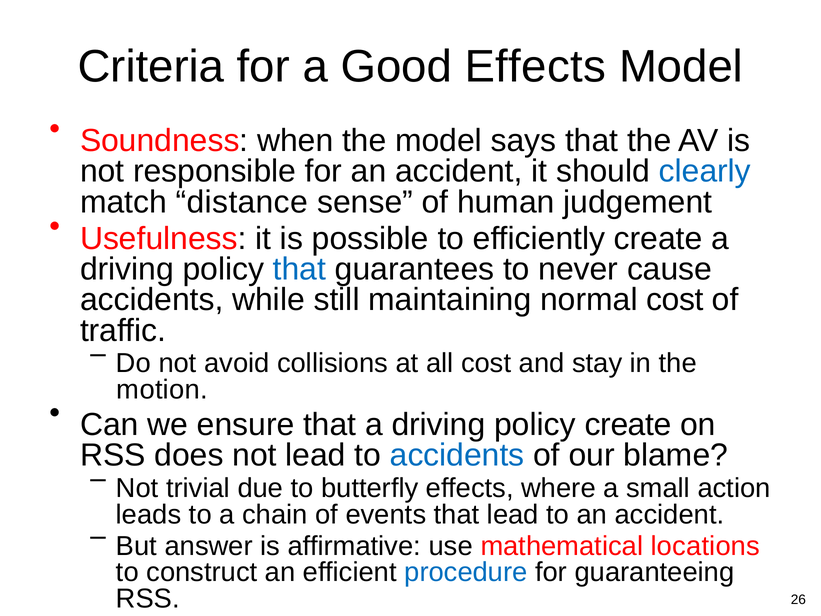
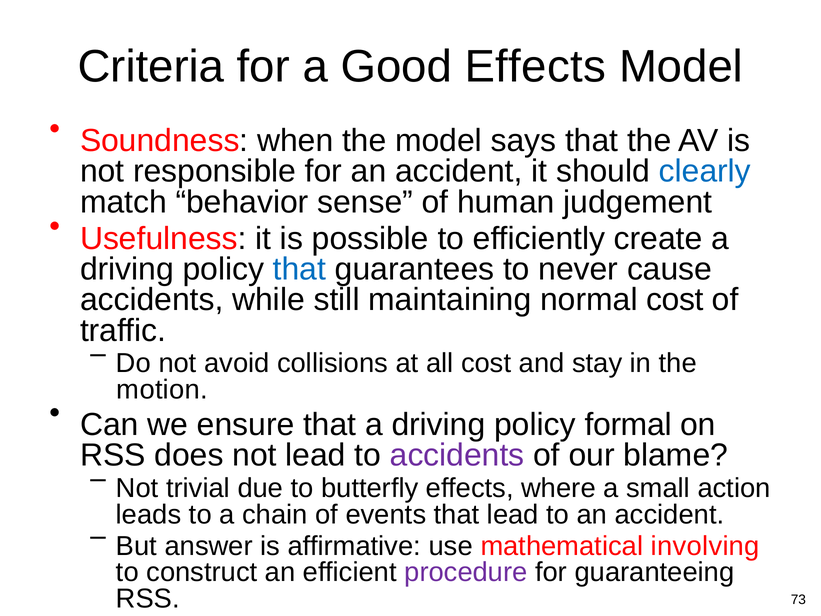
distance: distance -> behavior (242, 202)
policy create: create -> formal (628, 425)
accidents colour: blue -> purple (457, 455)
locations: locations -> involving (705, 546)
procedure colour: blue -> purple (466, 572)
26: 26 -> 73 (798, 600)
